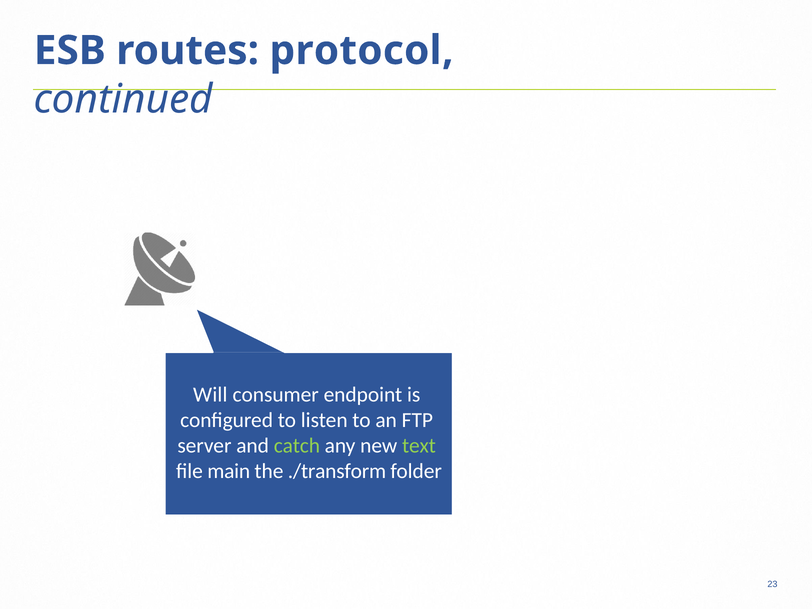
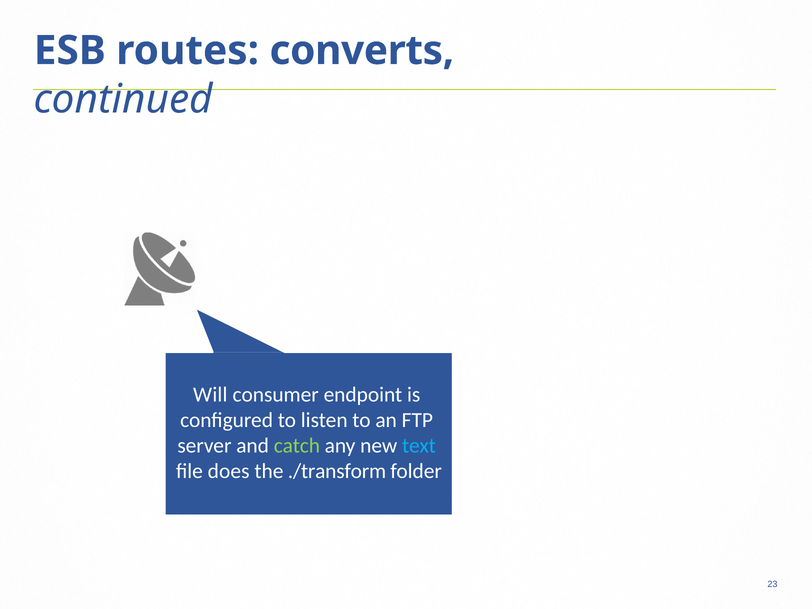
protocol: protocol -> converts (362, 51)
text colour: light green -> light blue (419, 446)
main: main -> does (229, 471)
